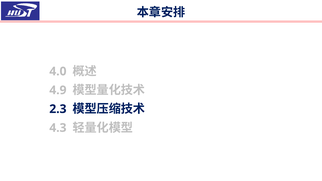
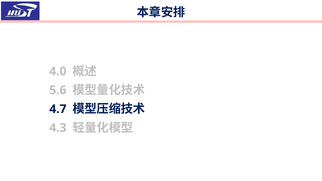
4.9: 4.9 -> 5.6 (58, 90)
2.3: 2.3 -> 4.7 (58, 109)
